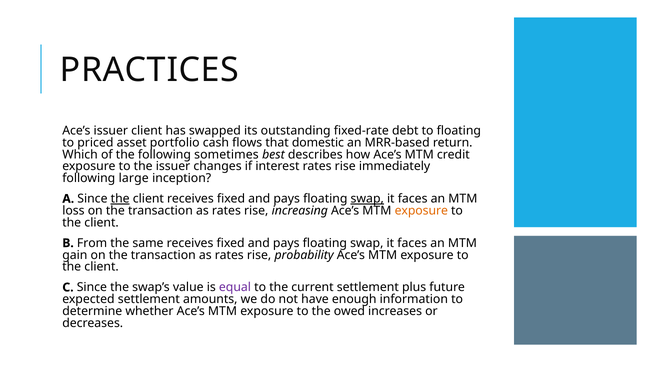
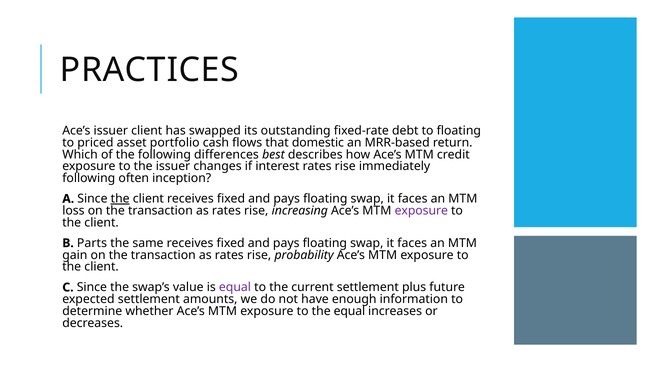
sometimes: sometimes -> differences (226, 154)
large: large -> often (134, 178)
swap underline: present -> none (367, 199)
exposure colour: orange -> purple (421, 211)
From: From -> Parts (92, 243)
the owed: owed -> equal (349, 311)
